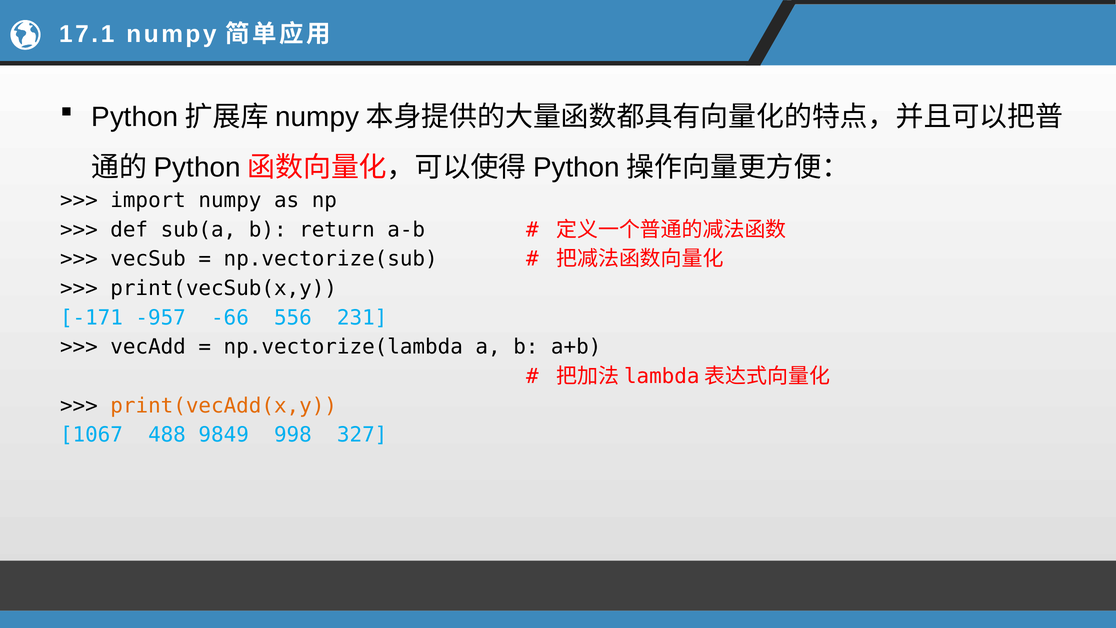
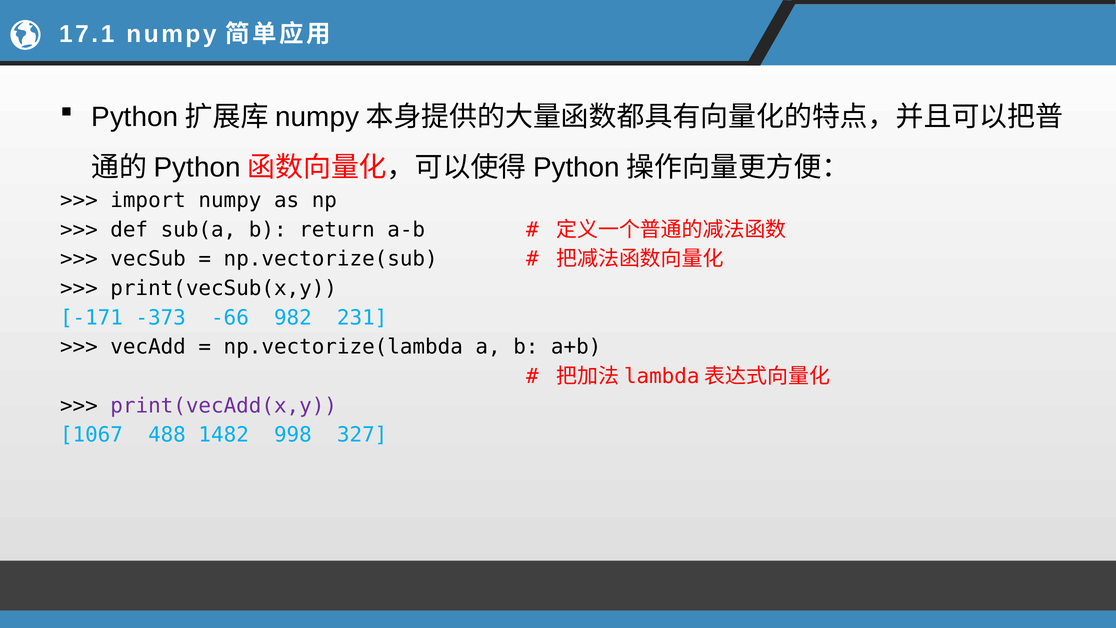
-957: -957 -> -373 (161, 318)
556: 556 -> 982 (293, 318)
print(vecAdd(x,y colour: orange -> purple (224, 405)
9849: 9849 -> 1482 (224, 435)
